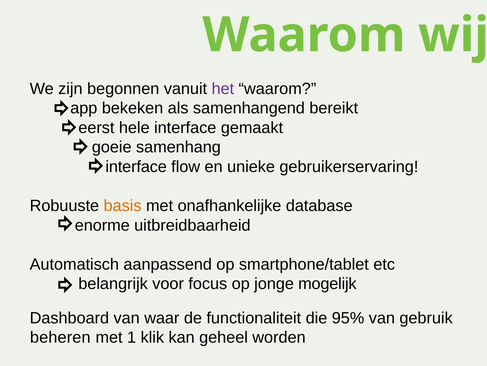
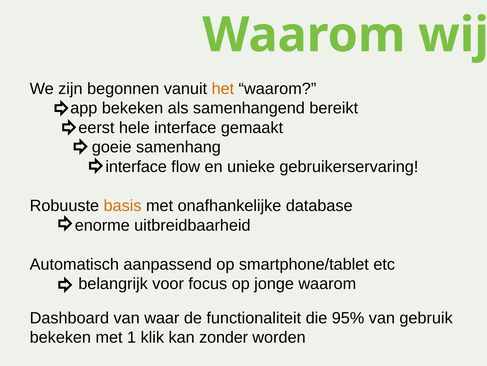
het colour: purple -> orange (223, 88)
jonge mogelijk: mogelijk -> waarom (327, 283)
beheren: beheren -> bekeken (60, 337)
geheel: geheel -> zonder (224, 337)
